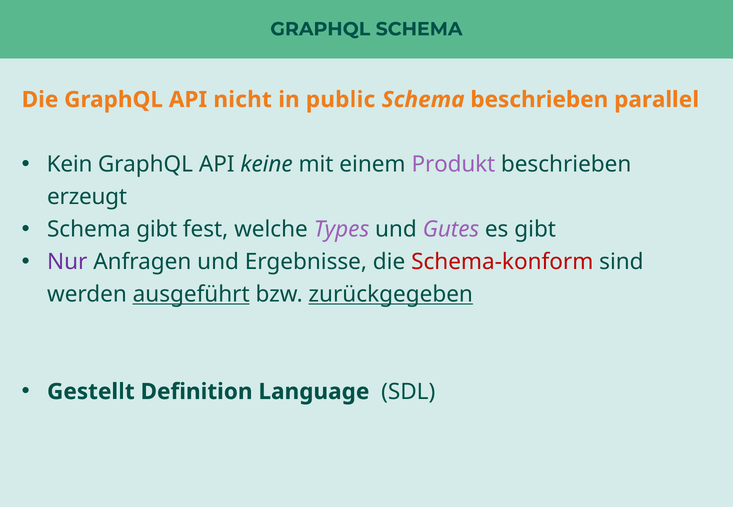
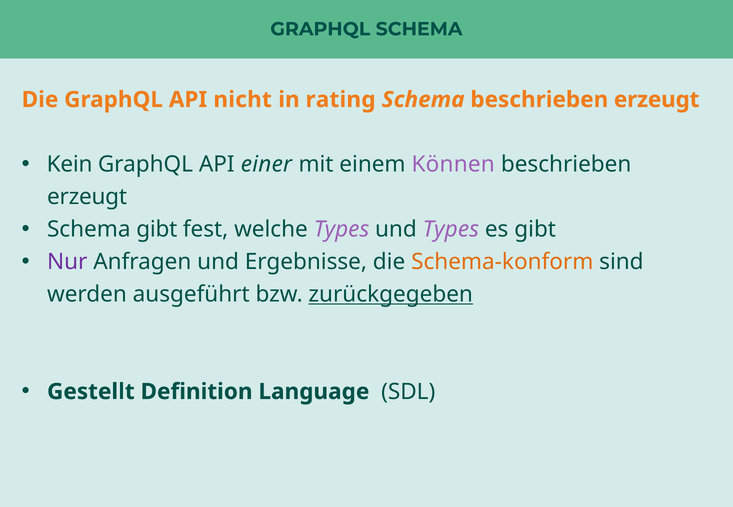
public: public -> rating (341, 100)
Schema beschrieben parallel: parallel -> erzeugt (657, 100)
keine: keine -> einer (266, 165)
Produkt: Produkt -> Können (453, 165)
und Gutes: Gutes -> Types (451, 230)
Schema-konform colour: red -> orange (502, 262)
ausgeführt underline: present -> none (191, 295)
